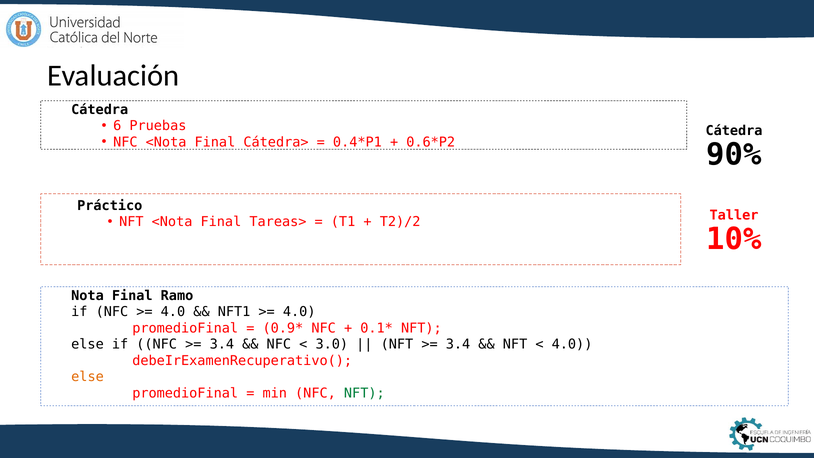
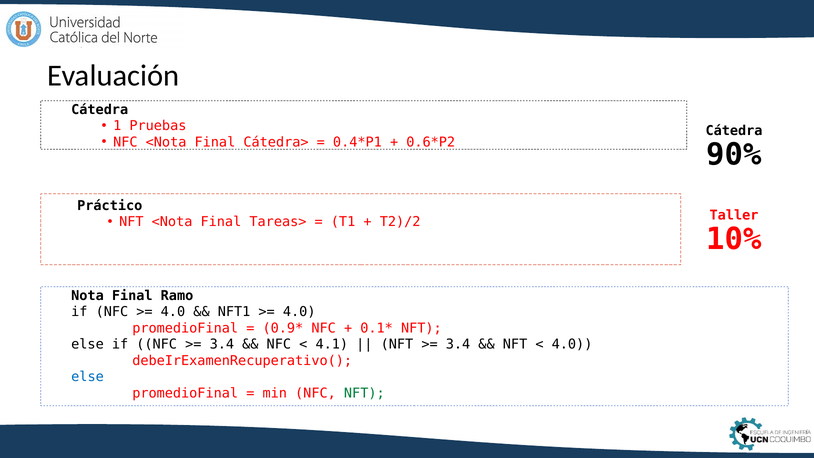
6: 6 -> 1 (117, 126)
3.0: 3.0 -> 4.1 (332, 344)
else colour: orange -> blue (88, 377)
